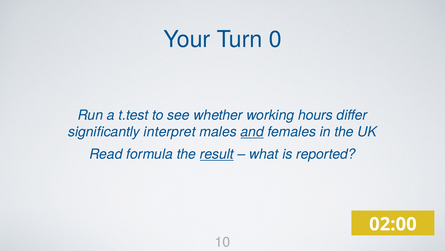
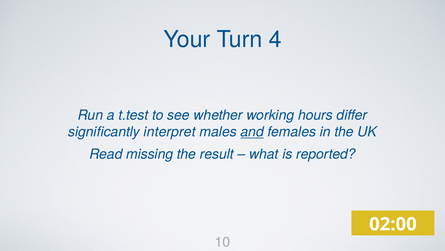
0: 0 -> 4 (275, 39)
formula: formula -> missing (150, 154)
result underline: present -> none (217, 154)
